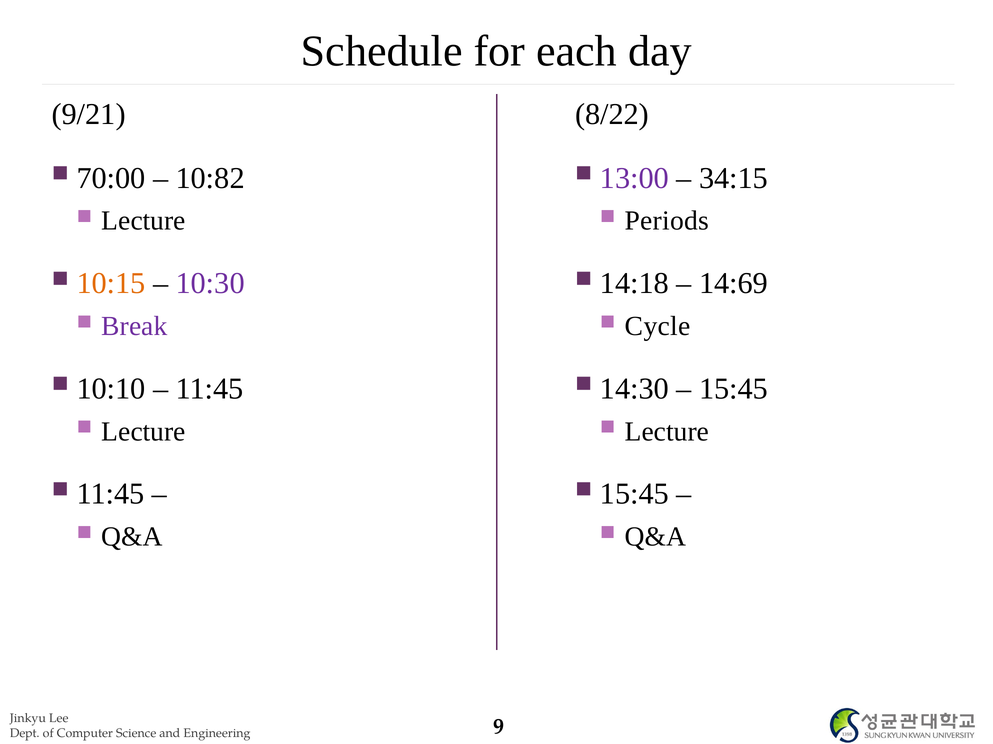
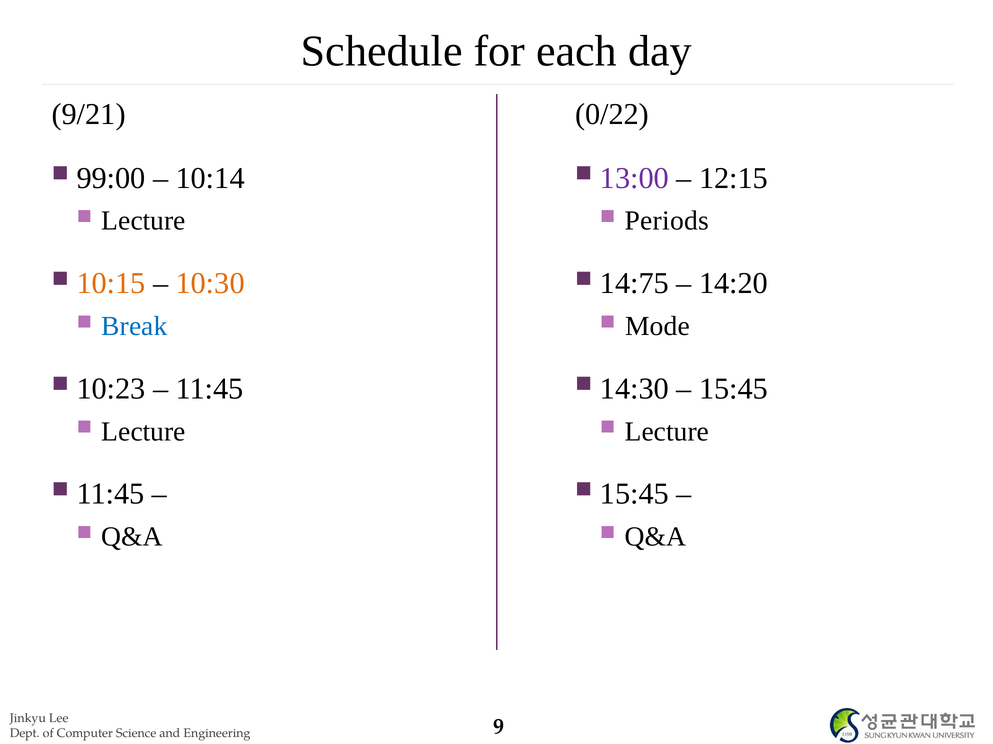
8/22: 8/22 -> 0/22 (612, 114)
34:15: 34:15 -> 12:15 (734, 178)
70:00: 70:00 -> 99:00 (111, 178)
10:82: 10:82 -> 10:14 (210, 178)
10:30 colour: purple -> orange (210, 284)
14:18: 14:18 -> 14:75 (634, 284)
14:69: 14:69 -> 14:20 (734, 284)
Break colour: purple -> blue (134, 327)
Cycle: Cycle -> Mode (658, 326)
10:10: 10:10 -> 10:23 (111, 389)
